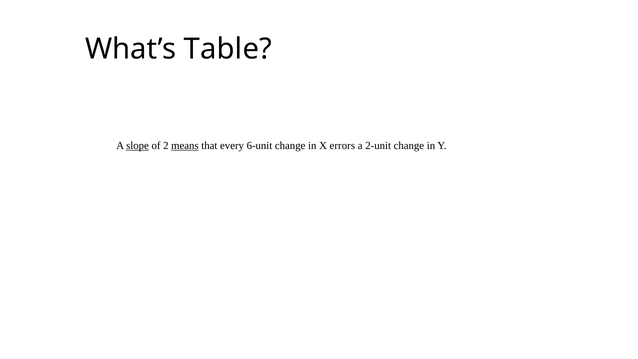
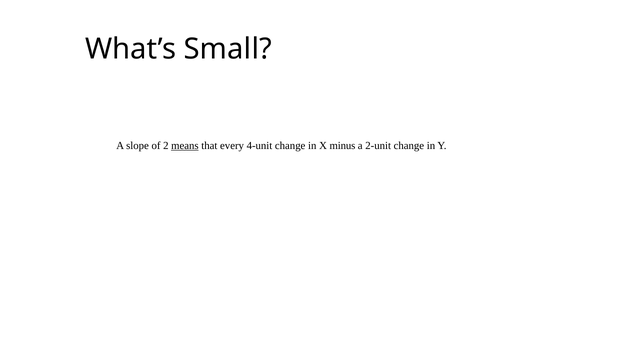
Table: Table -> Small (228, 49)
slope underline: present -> none (138, 146)
6-unit: 6-unit -> 4-unit (259, 146)
errors: errors -> minus (342, 146)
